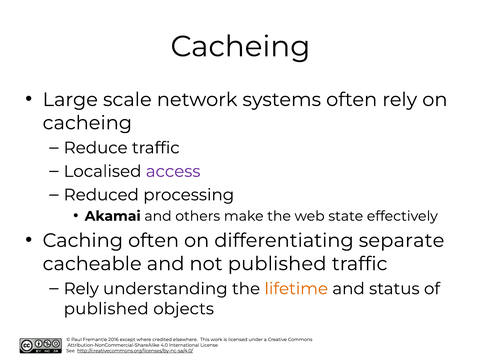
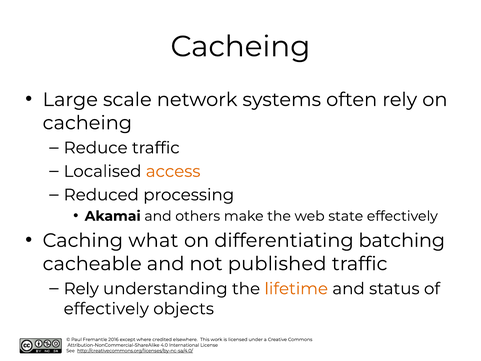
access colour: purple -> orange (173, 171)
Caching often: often -> what (153, 240)
separate: separate -> batching (402, 240)
published: published -> effectively (106, 309)
